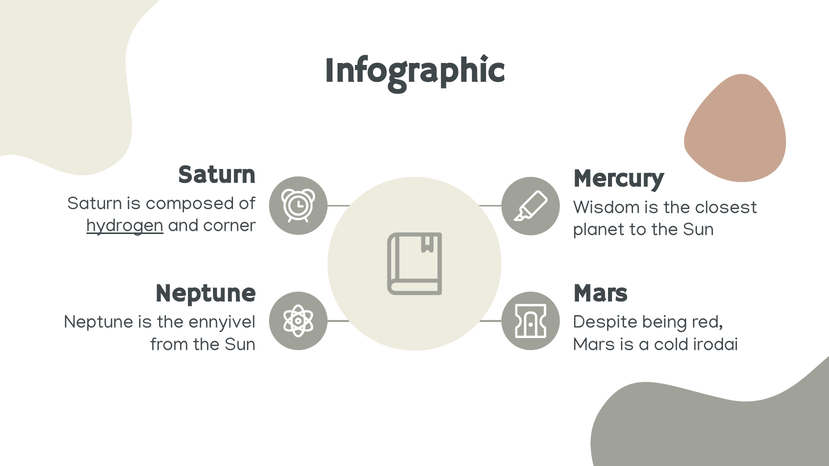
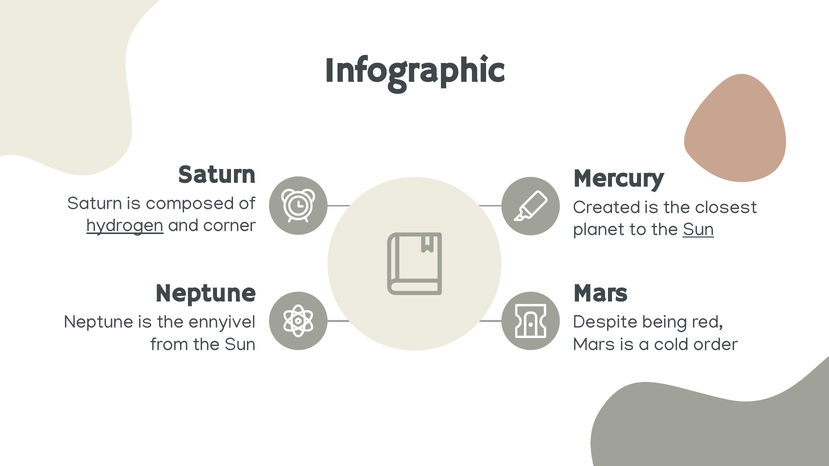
Wisdom: Wisdom -> Created (607, 207)
Sun underline: none -> present (698, 229)
irodai: irodai -> order (716, 344)
